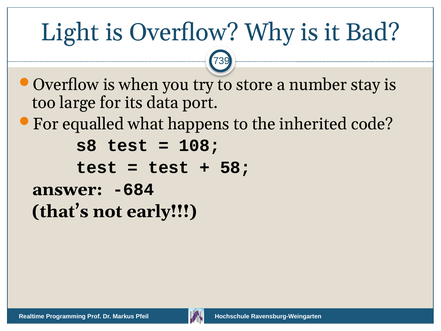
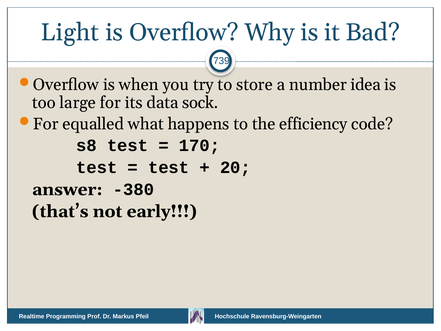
stay: stay -> idea (366, 85)
port: port -> sock (200, 103)
inherited: inherited -> efficiency (313, 124)
108: 108 -> 170 (199, 145)
58: 58 -> 20 (235, 167)
-684: -684 -> -380 (133, 189)
